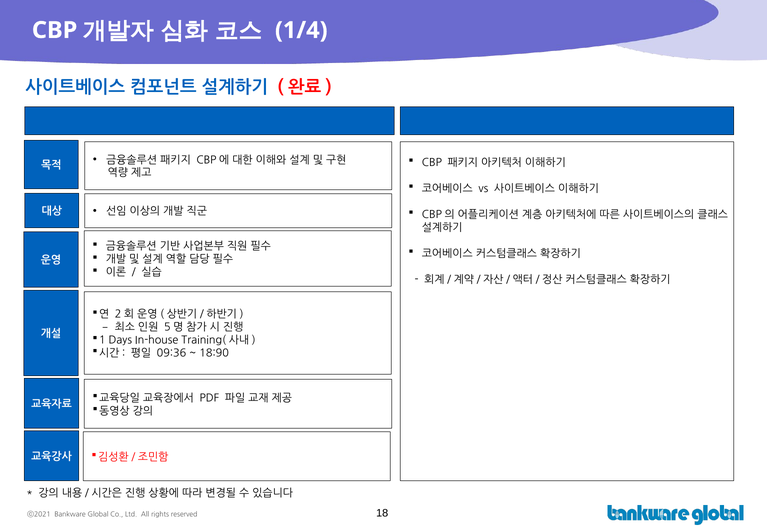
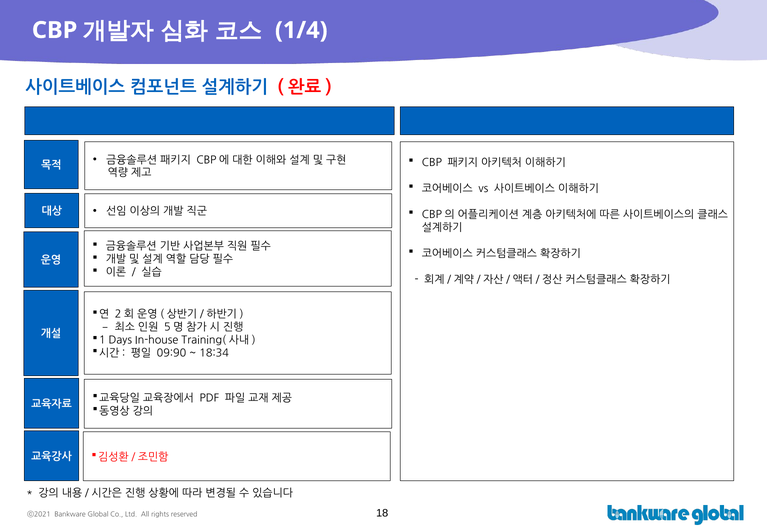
09:36: 09:36 -> 09:90 (171, 353)
18:90: 18:90 -> 18:34 (214, 353)
